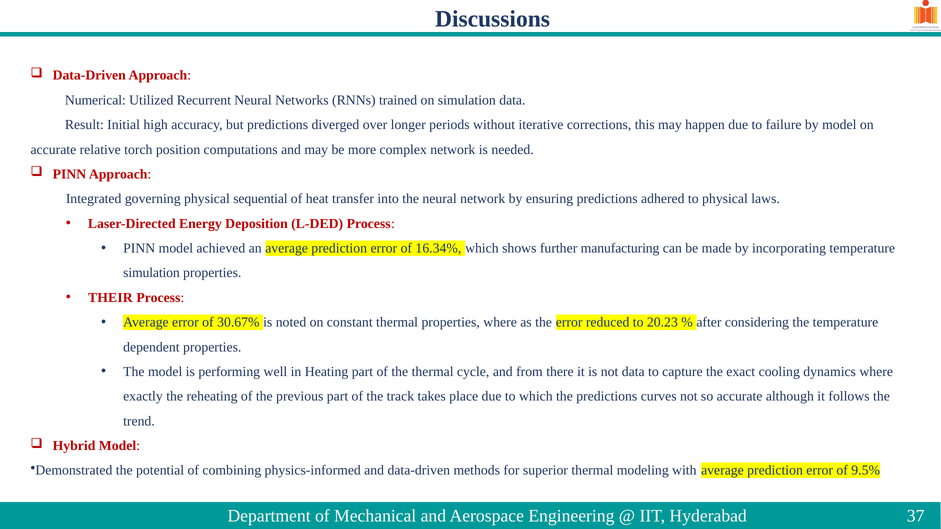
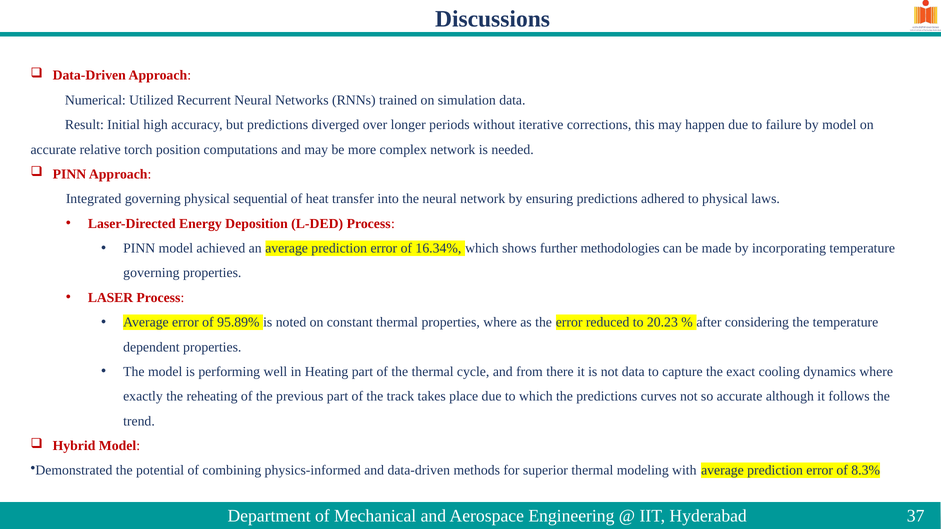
manufacturing: manufacturing -> methodologies (620, 248)
simulation: simulation -> governing (151, 273)
THEIR: THEIR -> LASER (111, 298)
30.67%: 30.67% -> 95.89% (238, 323)
9.5%: 9.5% -> 8.3% (866, 471)
